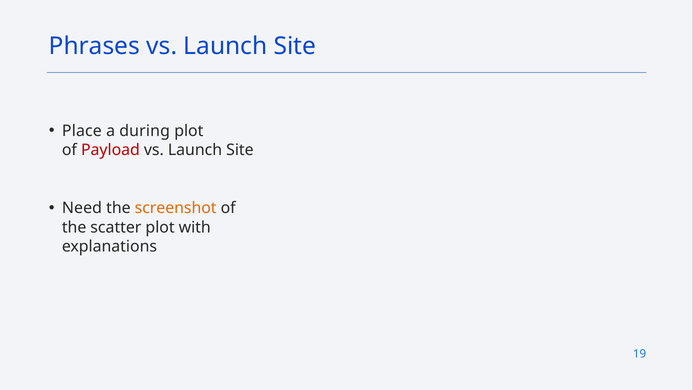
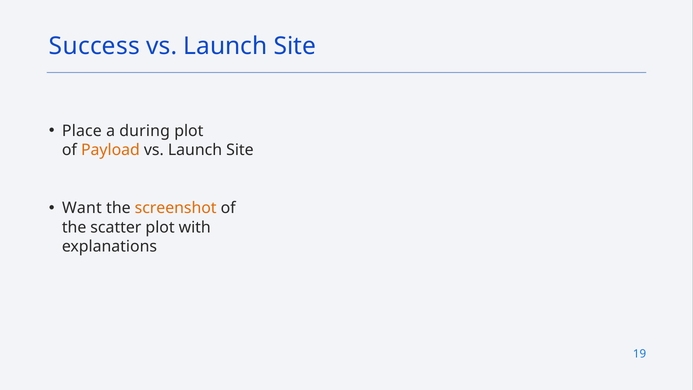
Phrases: Phrases -> Success (94, 46)
Payload colour: red -> orange (110, 150)
Need: Need -> Want (82, 208)
